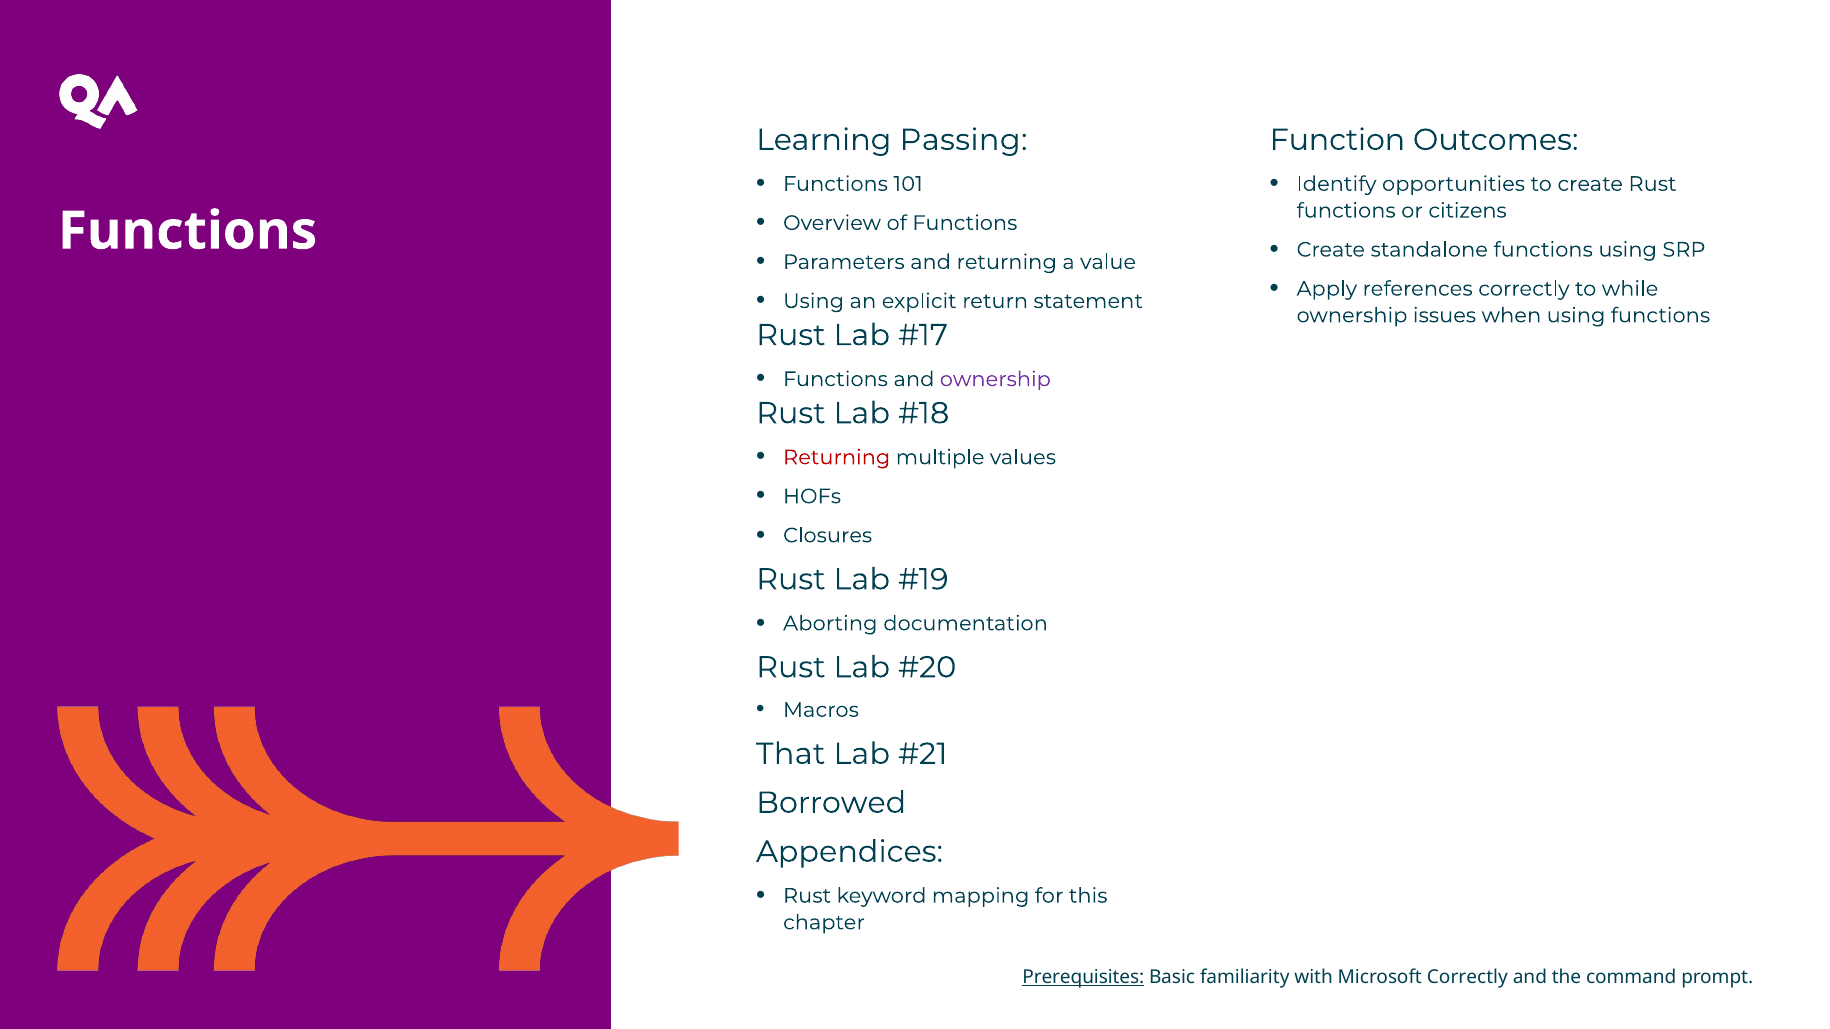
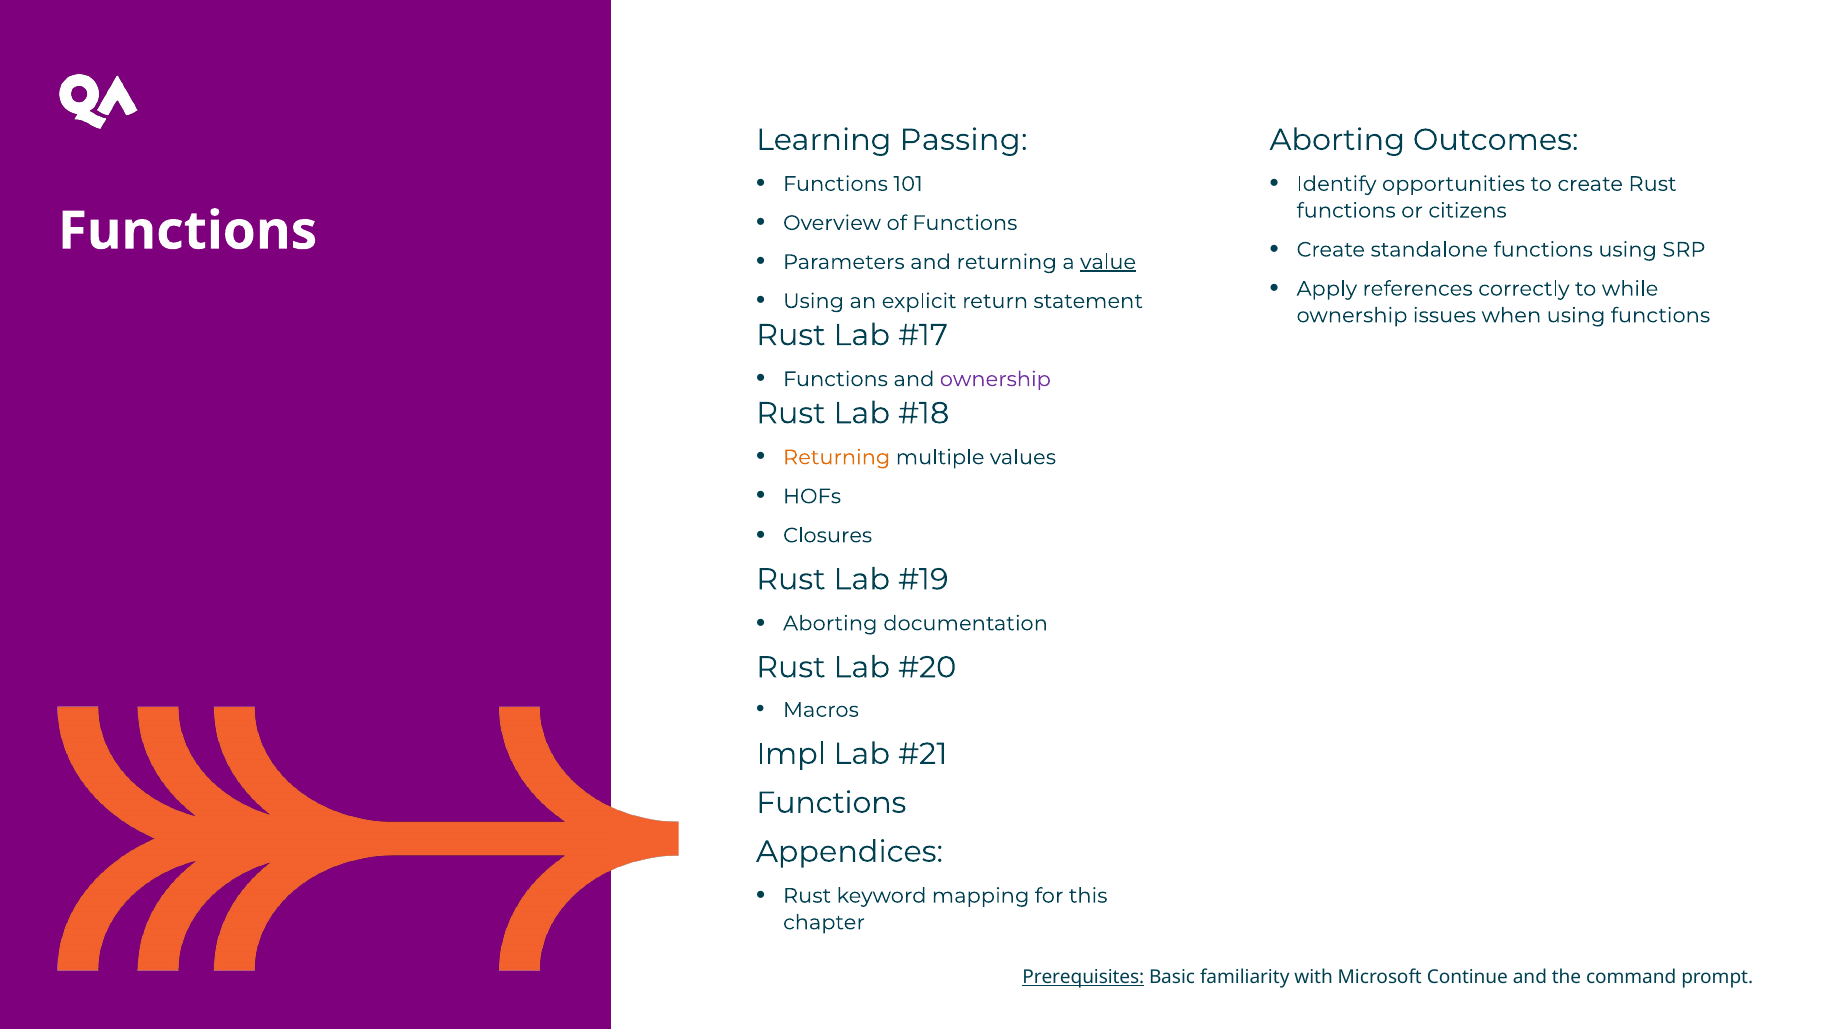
Function: Function -> Aborting (1337, 140)
value underline: none -> present (1108, 262)
Returning colour: red -> orange (837, 458)
That: That -> Impl (791, 754)
Borrowed: Borrowed -> Functions (831, 803)
Microsoft Correctly: Correctly -> Continue (1467, 977)
